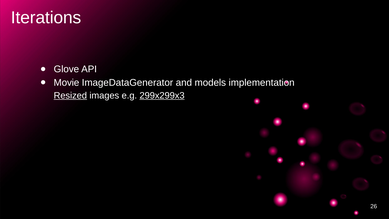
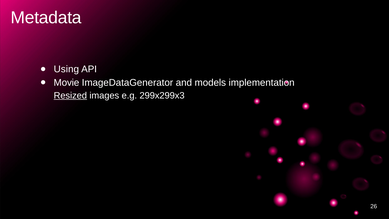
Iterations: Iterations -> Metadata (46, 18)
Glove: Glove -> Using (66, 69)
299x299x3 underline: present -> none (162, 95)
